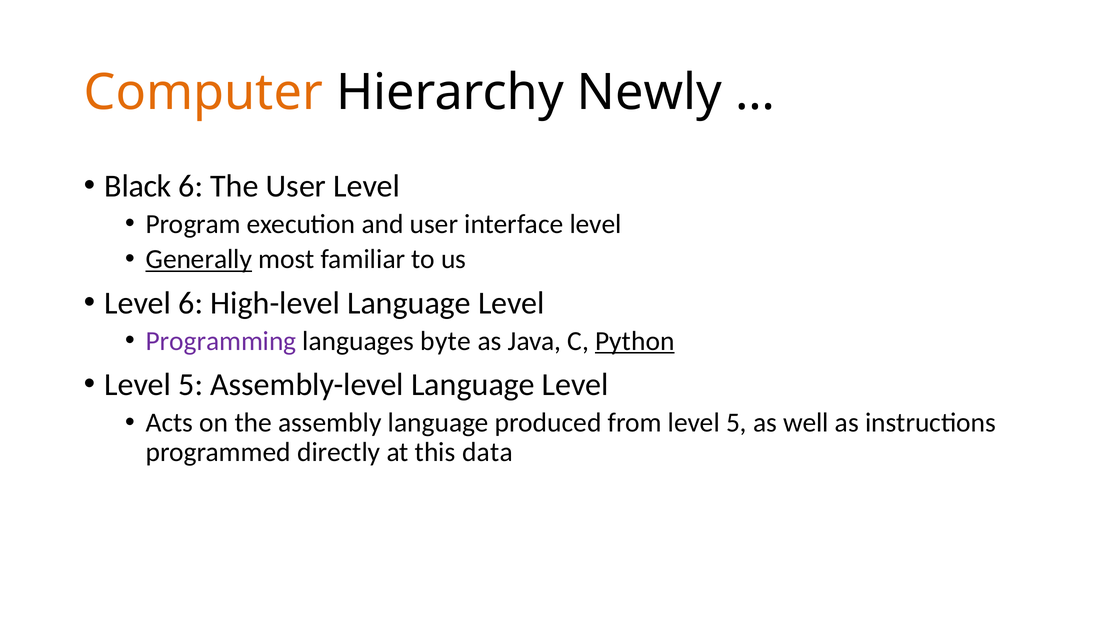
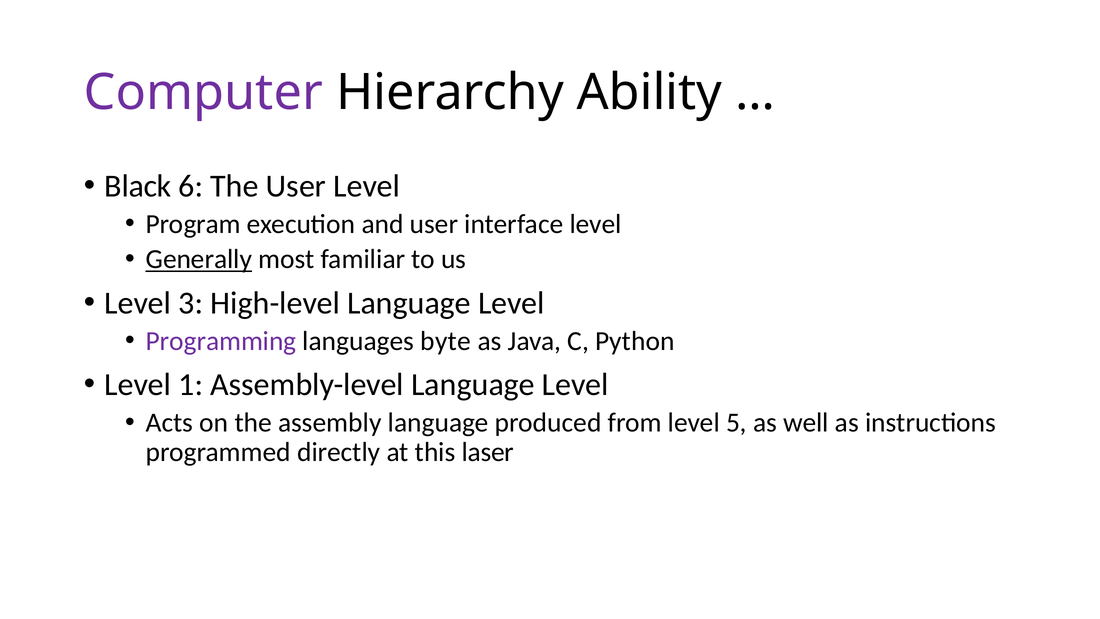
Computer colour: orange -> purple (203, 92)
Newly: Newly -> Ability (649, 92)
Level 6: 6 -> 3 (191, 303)
Python underline: present -> none (635, 341)
5: 5 -> 1 (191, 384)
data: data -> laser (488, 452)
